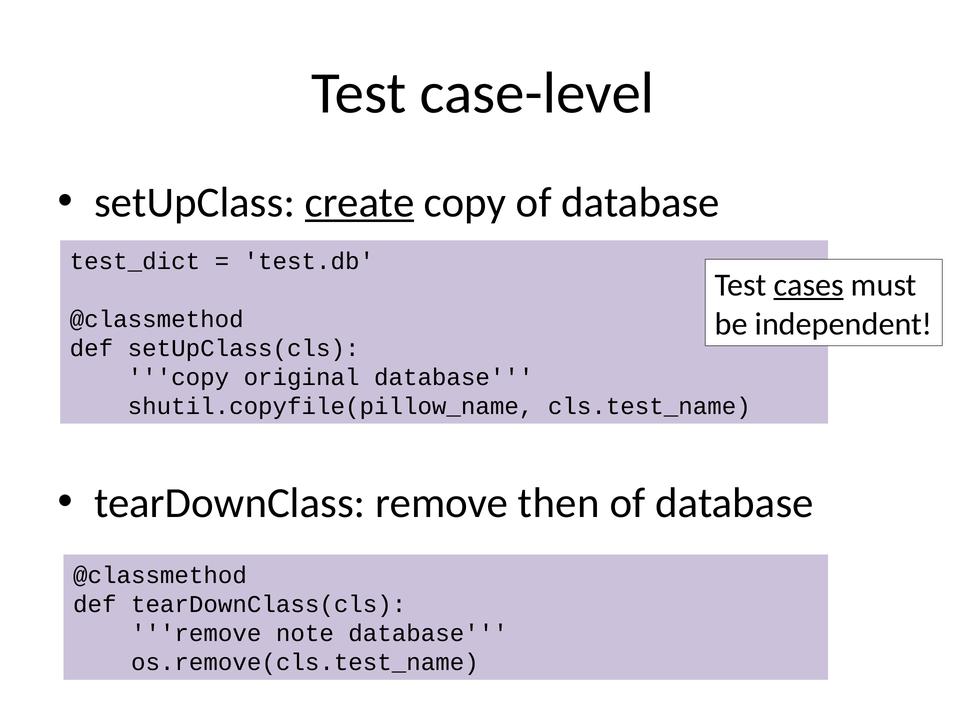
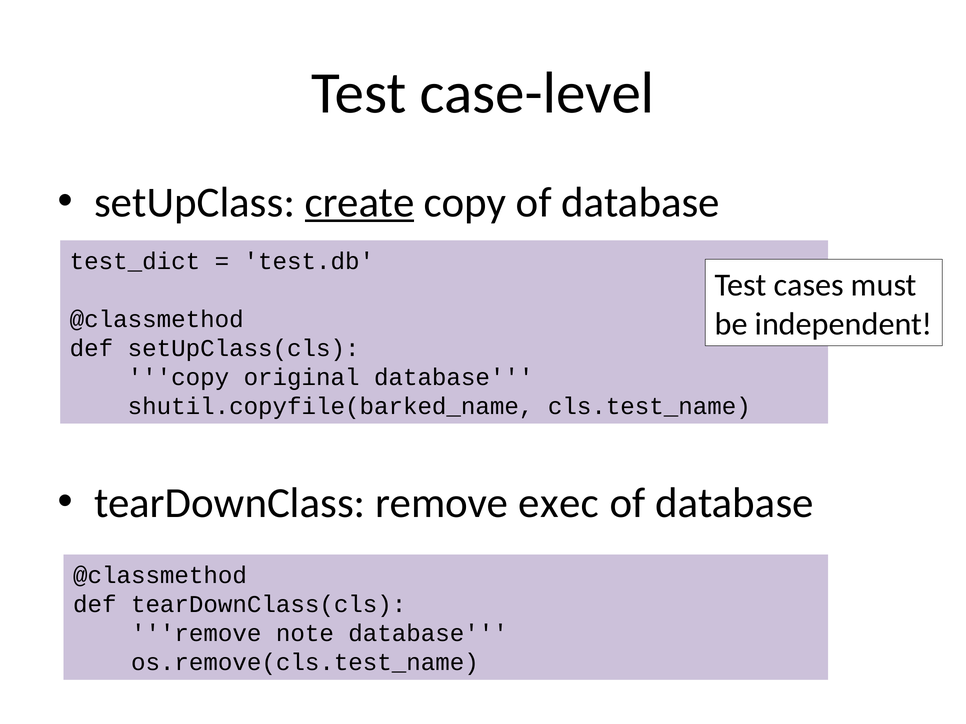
cases underline: present -> none (809, 286)
shutil.copyfile(pillow_name: shutil.copyfile(pillow_name -> shutil.copyfile(barked_name (331, 406)
then: then -> exec (559, 503)
